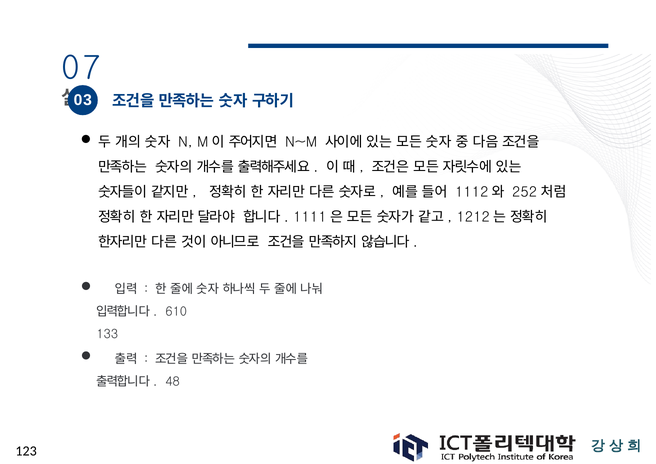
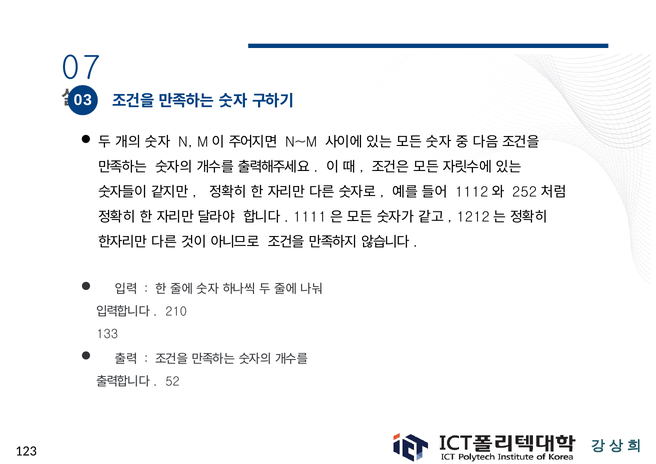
610: 610 -> 210 (176, 312)
48: 48 -> 52 (173, 382)
